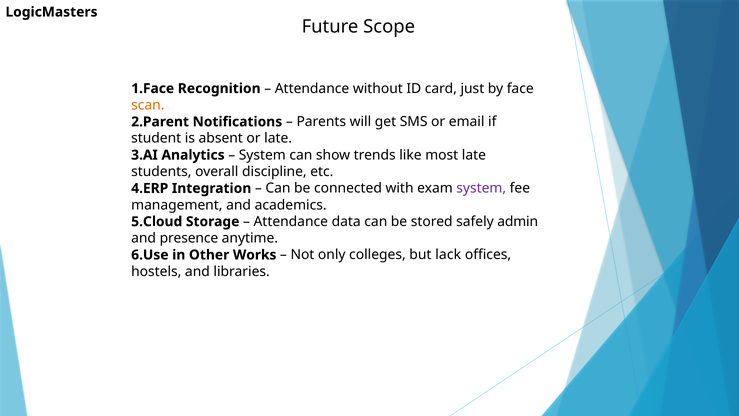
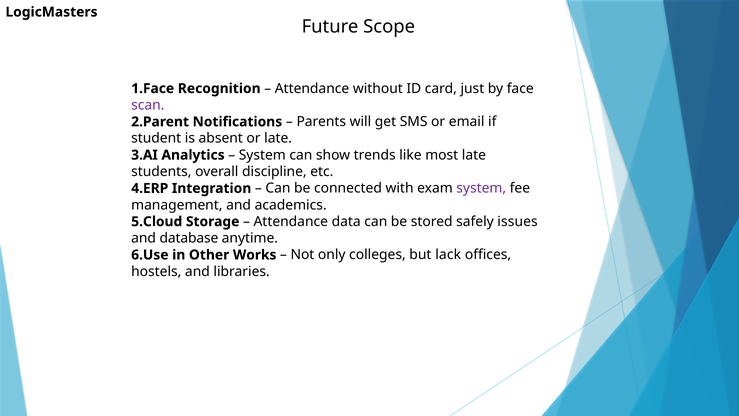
scan colour: orange -> purple (148, 105)
admin: admin -> issues (518, 221)
presence: presence -> database (189, 238)
